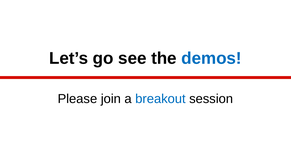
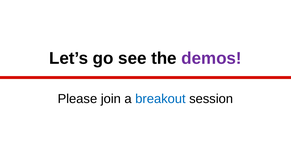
demos colour: blue -> purple (211, 58)
